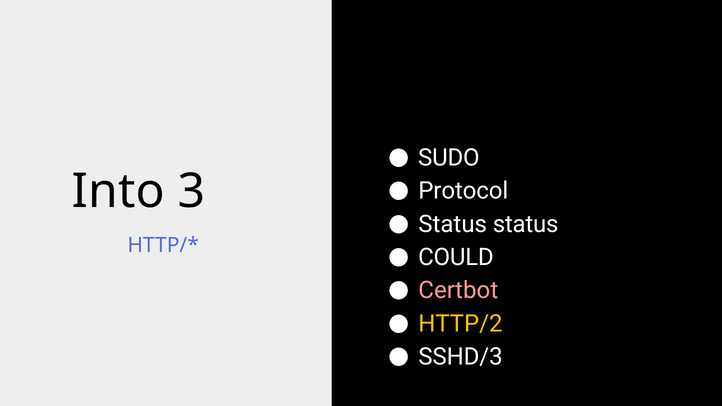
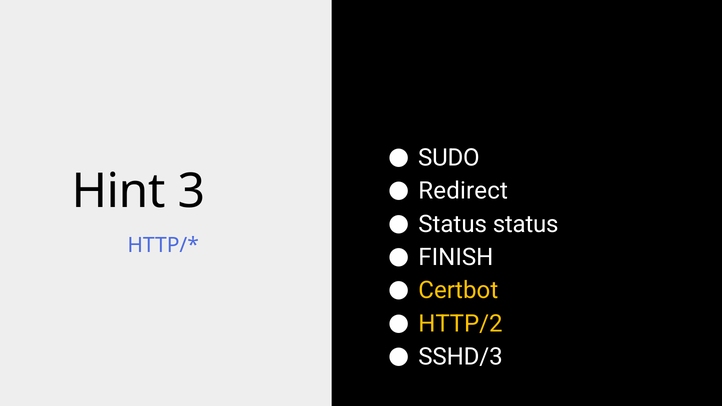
Into: Into -> Hint (119, 191)
Protocol: Protocol -> Redirect (463, 191)
COULD: COULD -> FINISH (456, 257)
Certbot colour: pink -> yellow (458, 291)
